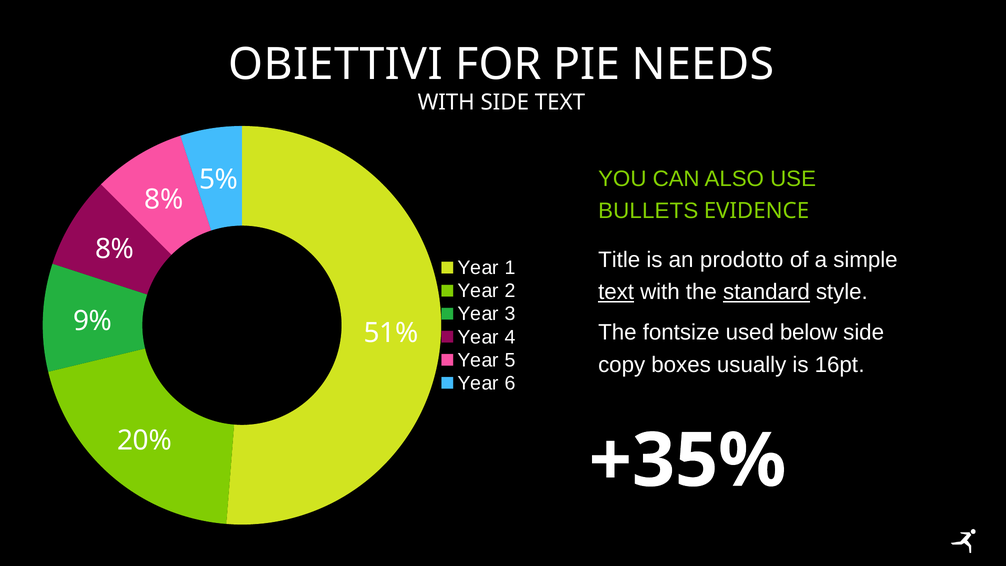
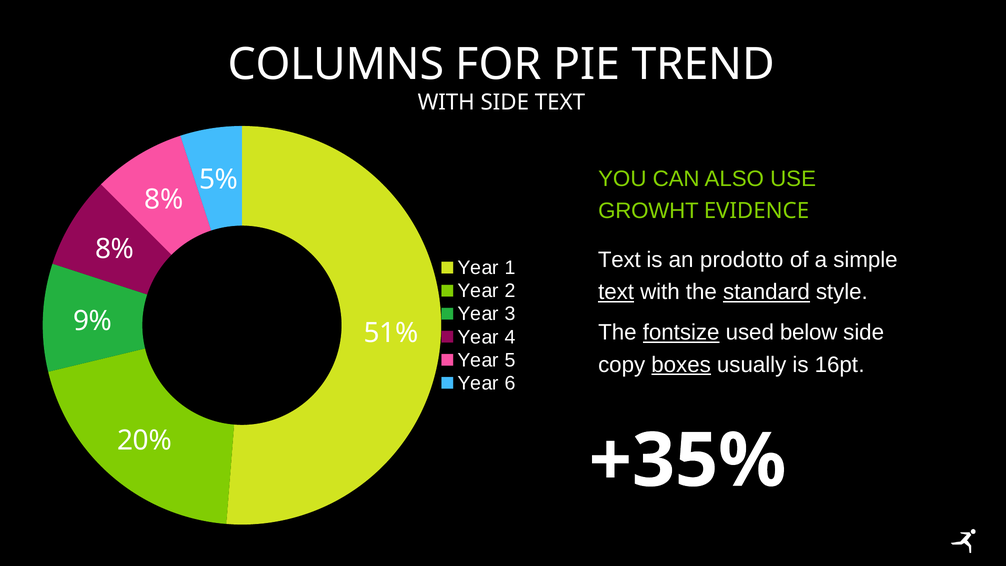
OBIETTIVI: OBIETTIVI -> COLUMNS (336, 64)
NEEDS: NEEDS -> TREND (703, 64)
BULLETS: BULLETS -> GROWHT (648, 211)
Title: Title -> Text (619, 260)
fontsize underline: none -> present (681, 333)
boxes underline: none -> present (681, 365)
